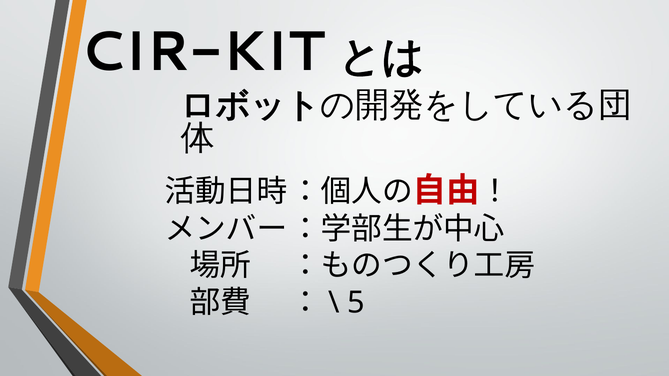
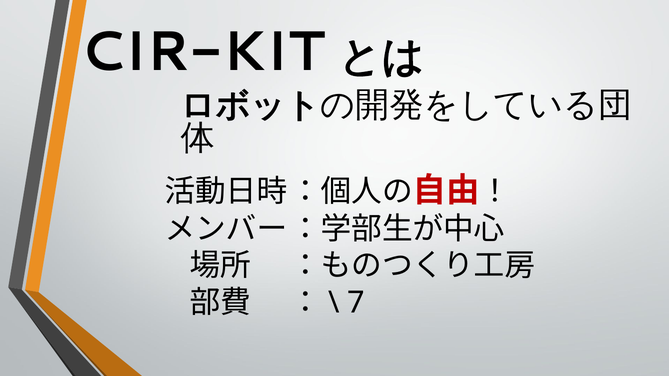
5: 5 -> 7 (356, 303)
